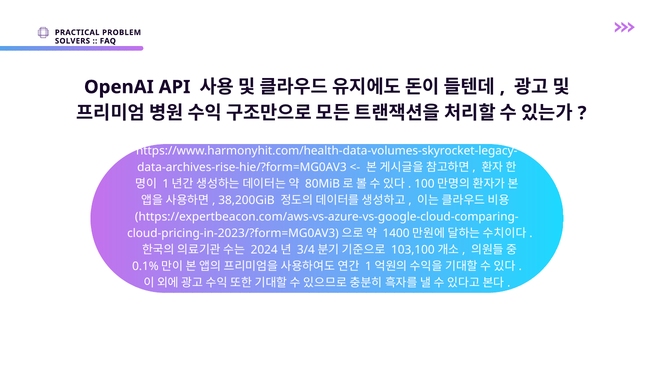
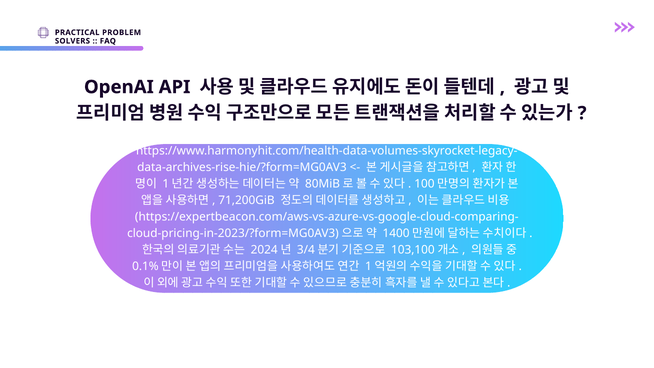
38,200GiB: 38,200GiB -> 71,200GiB (246, 200)
